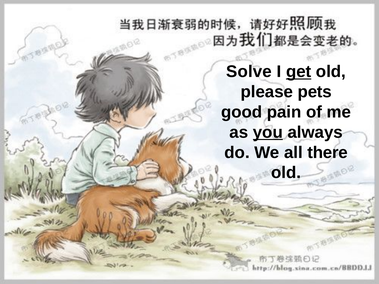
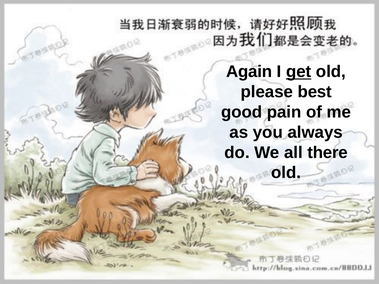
Solve: Solve -> Again (249, 72)
pets: pets -> best (315, 92)
you underline: present -> none (268, 132)
